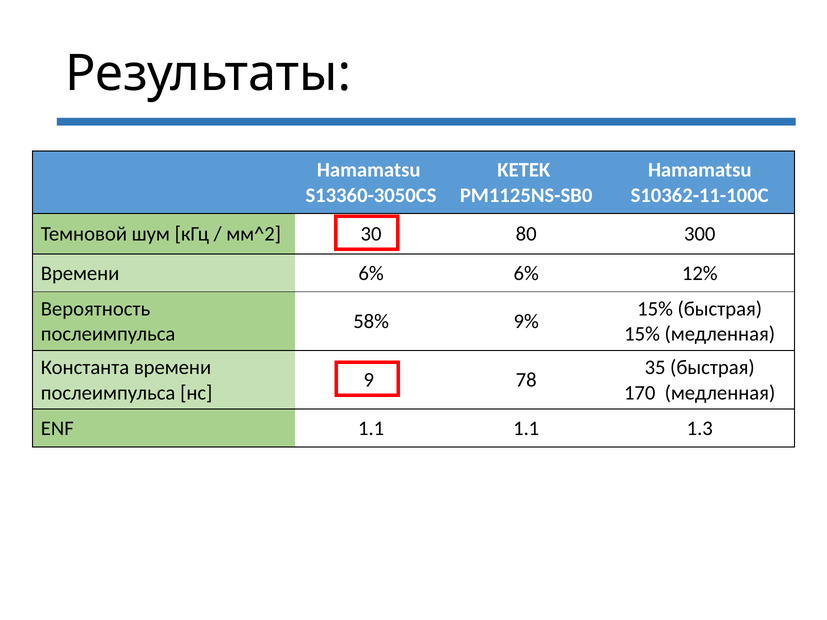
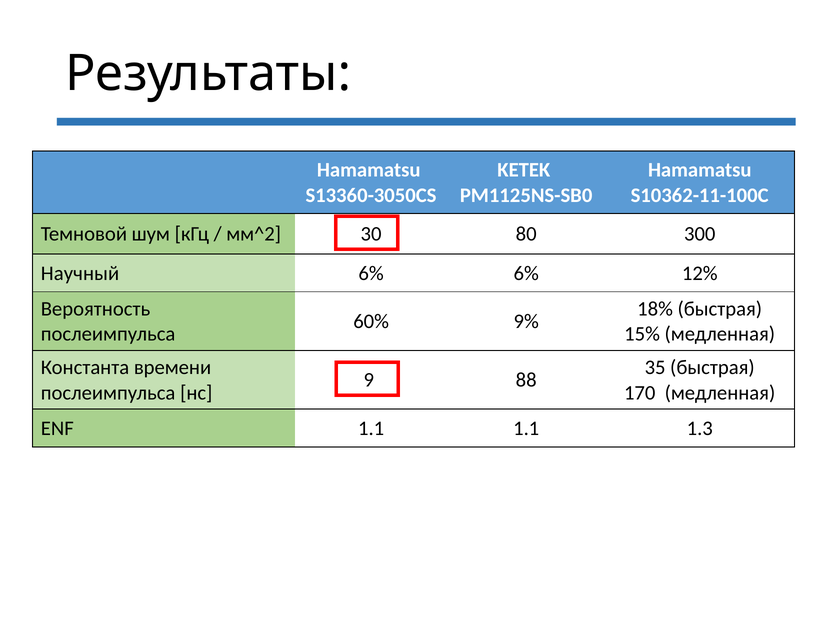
Времени: Времени -> Научный (80, 273)
15%: 15% -> 18% (655, 309)
58%: 58% -> 60% (371, 322)
78: 78 -> 88 (526, 380)
